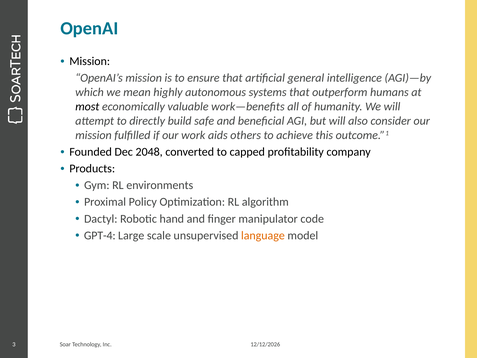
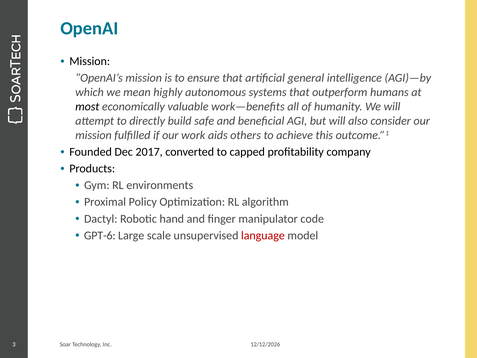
2048: 2048 -> 2017 (149, 152)
GPT-4: GPT-4 -> GPT-6 (100, 235)
language colour: orange -> red (263, 235)
